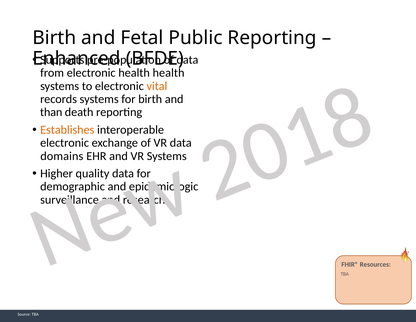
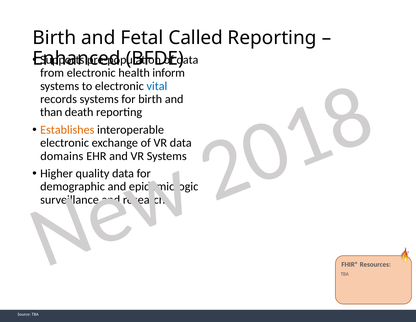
Public: Public -> Called (196, 38)
health health: health -> inform (169, 73)
vital colour: orange -> blue (157, 86)
